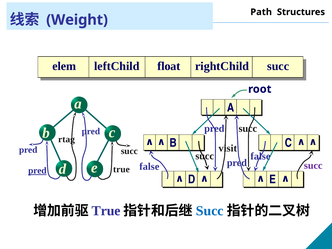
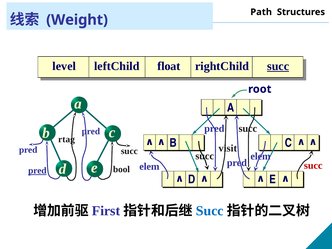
elem: elem -> level (64, 66)
succ underline: none -> present (278, 66)
false: false -> elem (261, 156)
succ colour: purple -> red (313, 165)
false: false -> elem (149, 167)
true: true -> bool (121, 169)
True: True -> First (106, 211)
